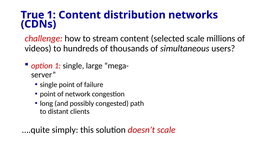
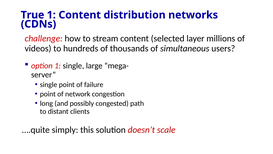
selected scale: scale -> layer (195, 38)
